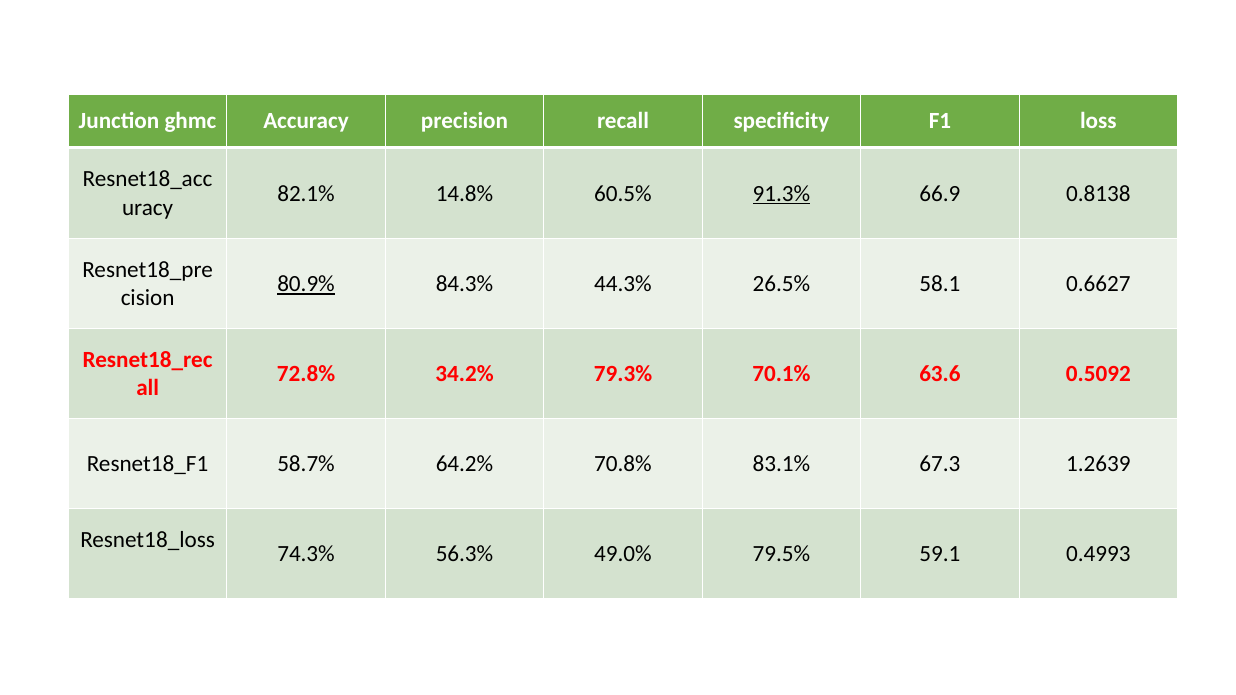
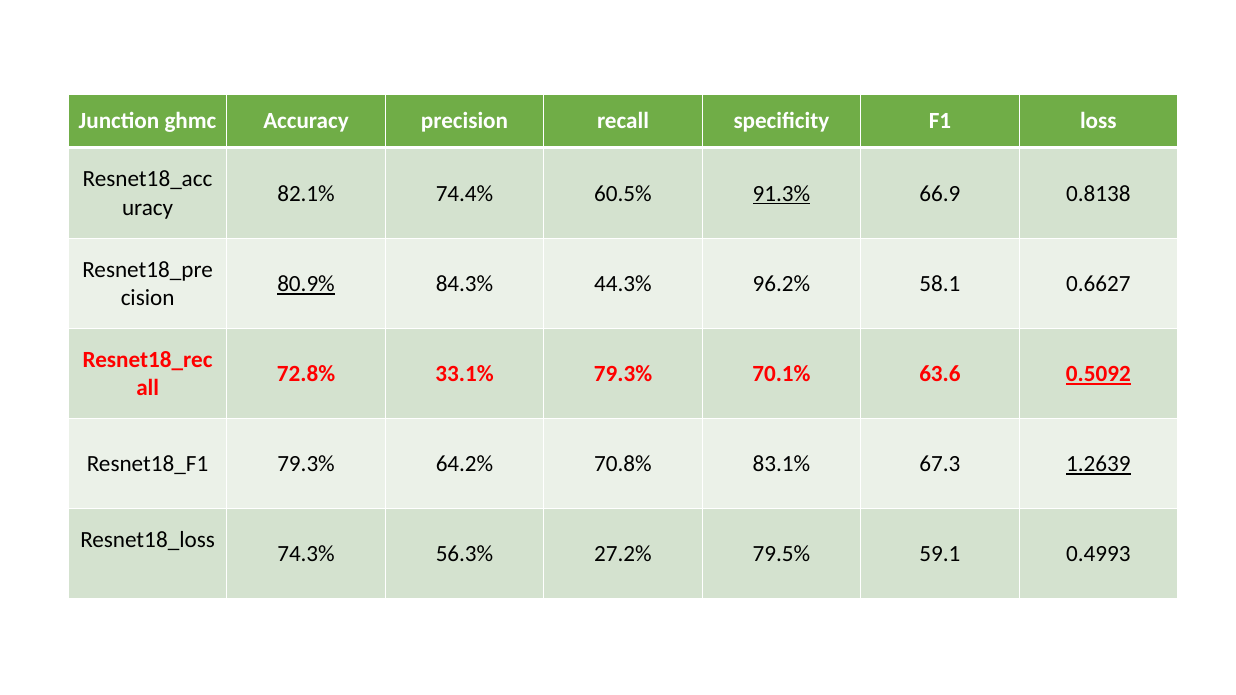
14.8%: 14.8% -> 74.4% (464, 193)
26.5%: 26.5% -> 96.2% (781, 284)
34.2%: 34.2% -> 33.1% (465, 374)
0.5092 underline: none -> present (1098, 374)
58.7%: 58.7% -> 79.3% (306, 464)
1.2639 underline: none -> present (1098, 464)
49.0%: 49.0% -> 27.2% (623, 554)
